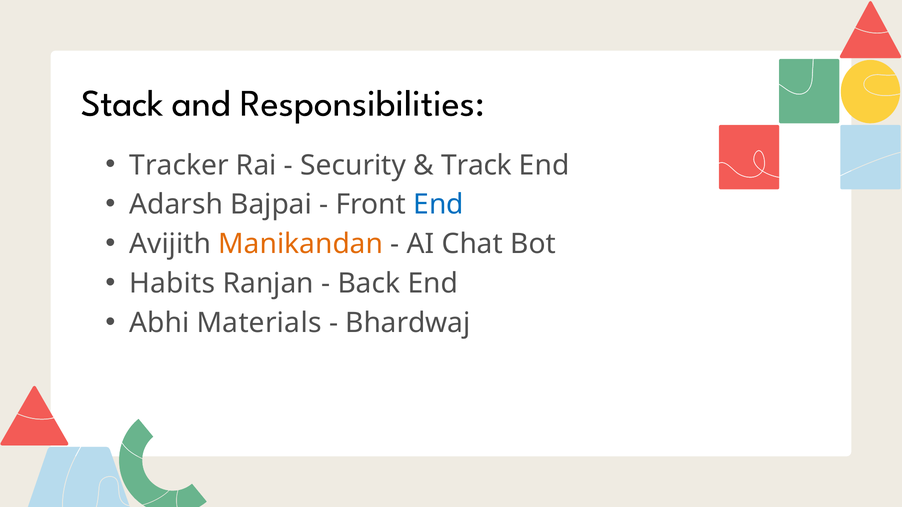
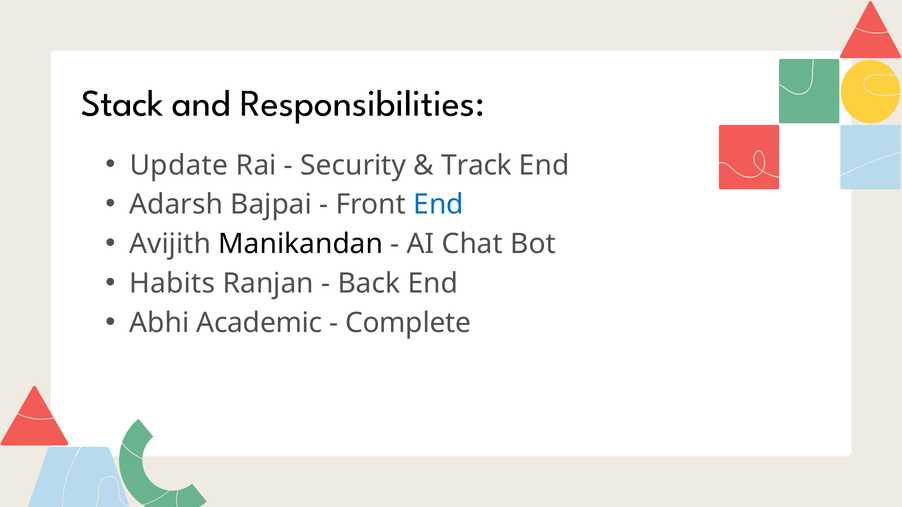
Tracker: Tracker -> Update (179, 165)
Manikandan colour: orange -> black (301, 244)
Materials: Materials -> Academic (259, 323)
Bhardwaj: Bhardwaj -> Complete (408, 323)
